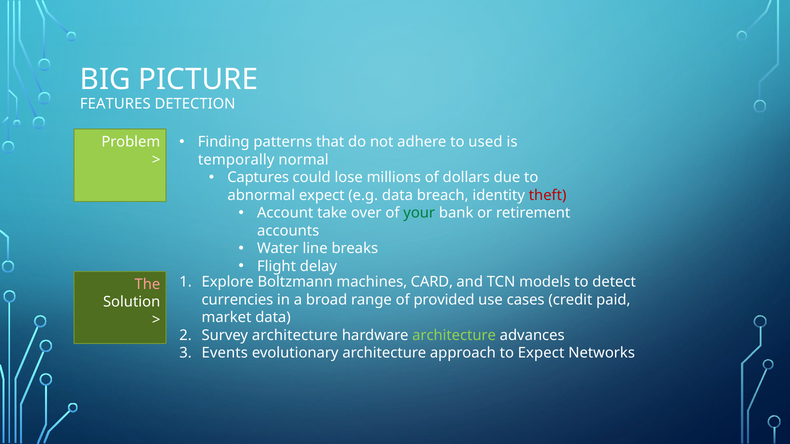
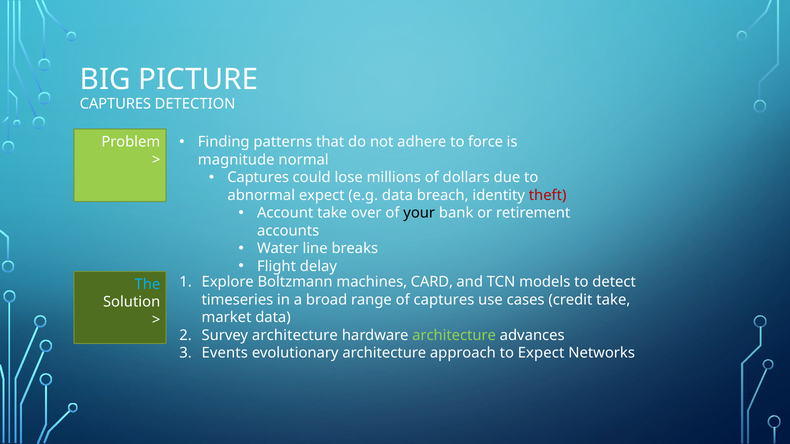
FEATURES: FEATURES -> CAPTURES (115, 104)
used: used -> force (486, 142)
temporally: temporally -> magnitude (236, 160)
your colour: green -> black (419, 213)
The colour: pink -> light blue (147, 284)
currencies: currencies -> timeseries (237, 300)
of provided: provided -> captures (444, 300)
credit paid: paid -> take (613, 300)
